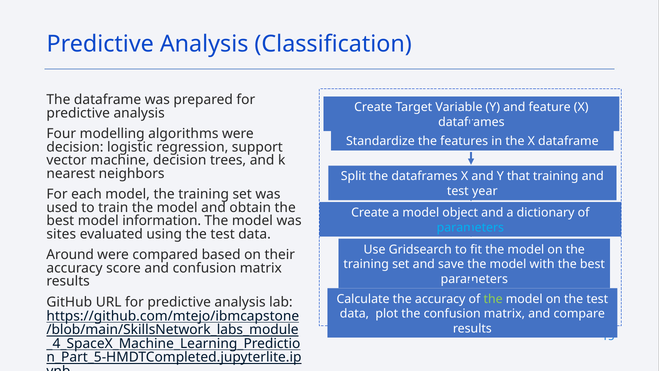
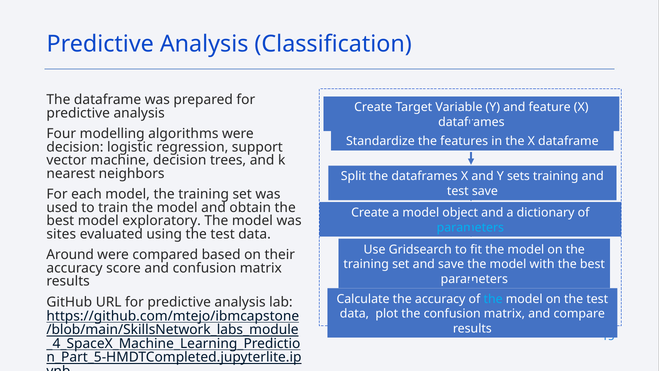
that: that -> sets (518, 176)
test year: year -> save (485, 191)
information: information -> exploratory (162, 221)
the colour: light green -> light blue (493, 299)
